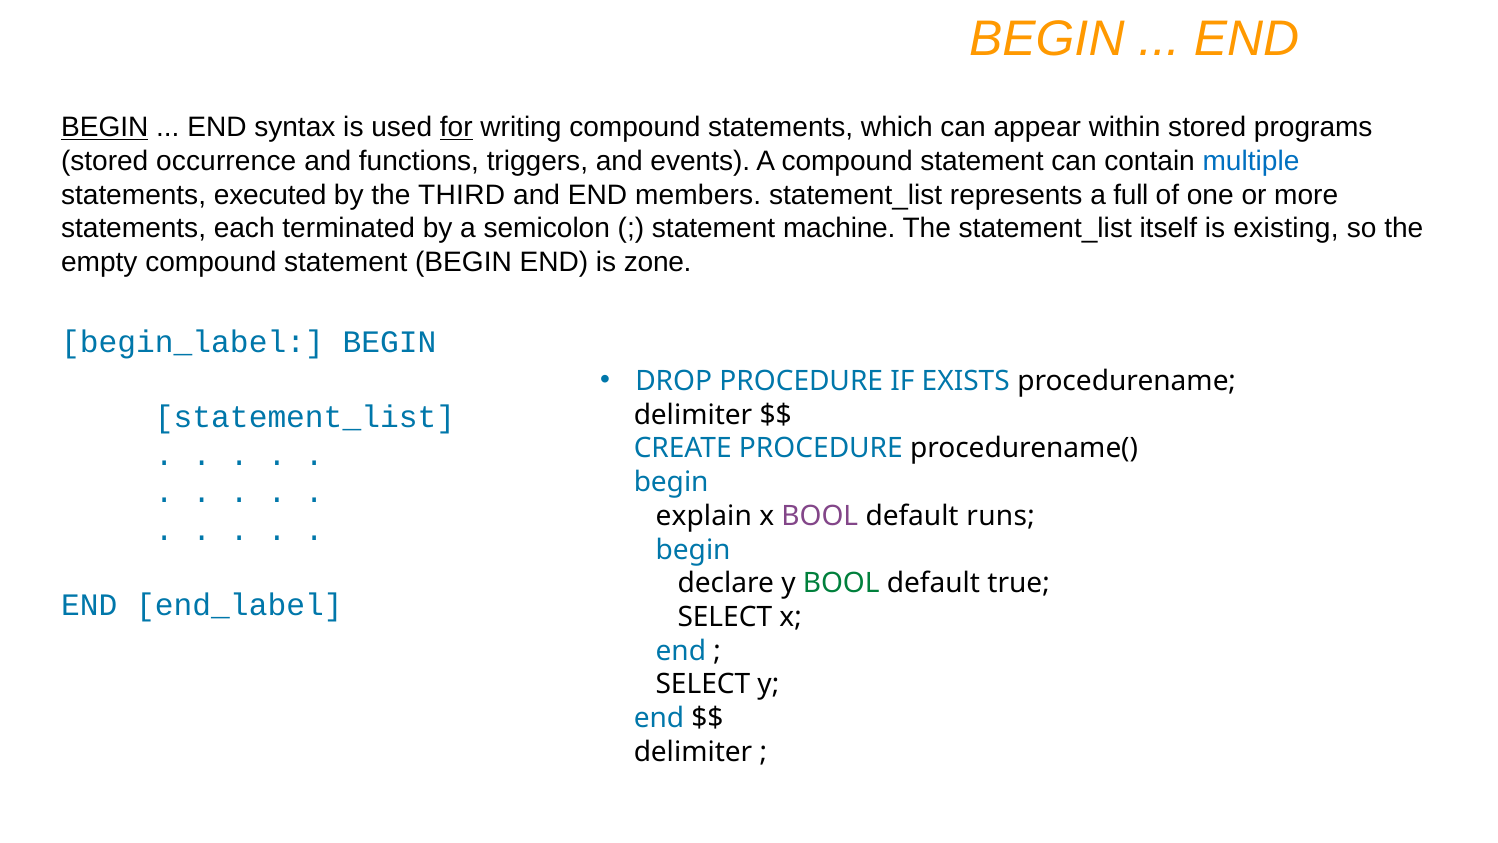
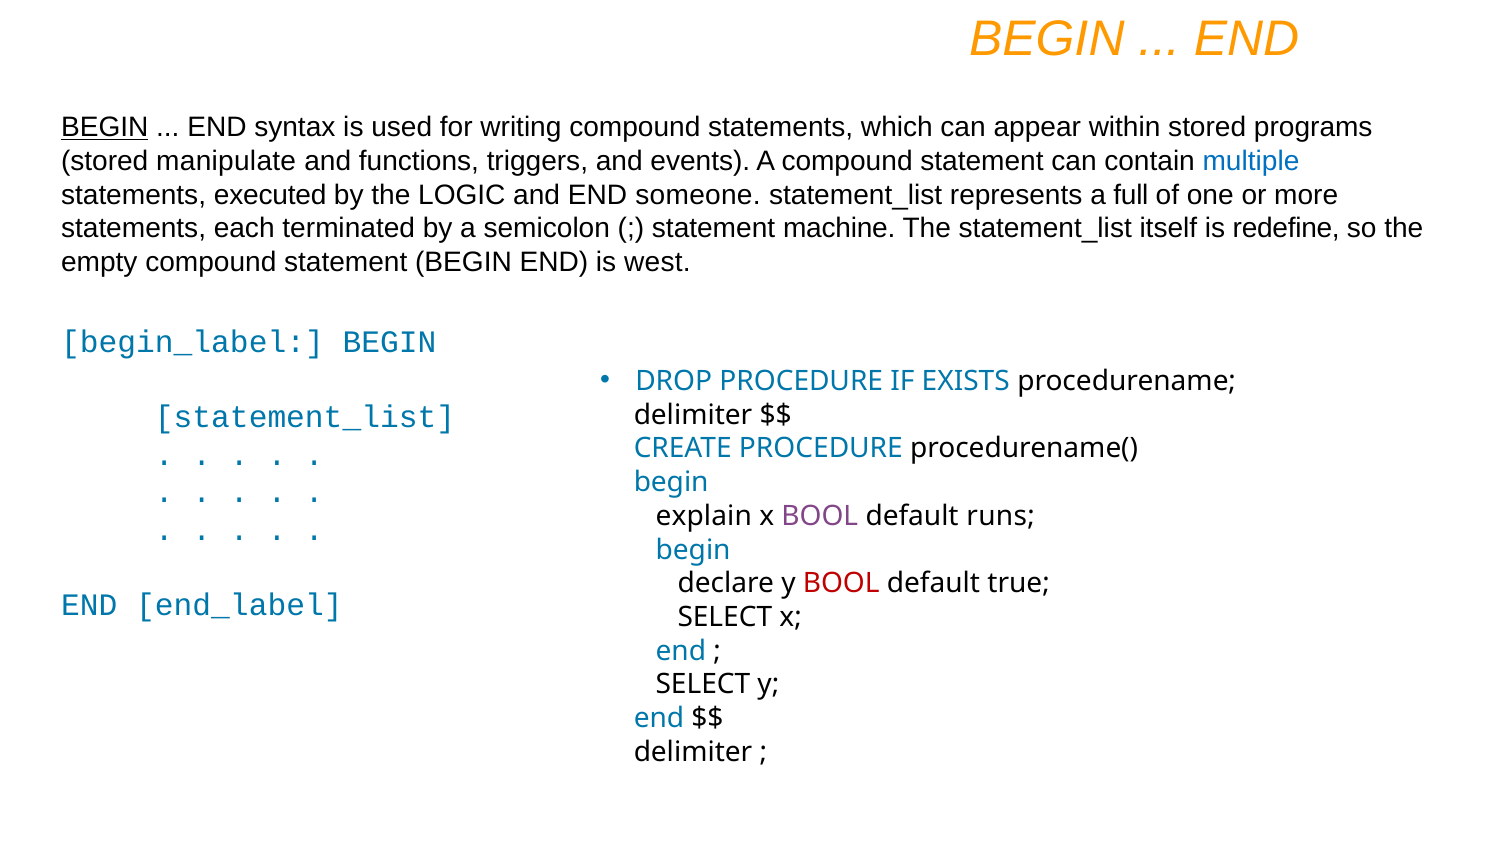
for underline: present -> none (456, 127)
occurrence: occurrence -> manipulate (226, 161)
THIRD: THIRD -> LOGIC (462, 195)
members: members -> someone (698, 195)
existing: existing -> redefine (1286, 228)
zone: zone -> west (657, 262)
BOOL colour: green -> red (841, 583)
